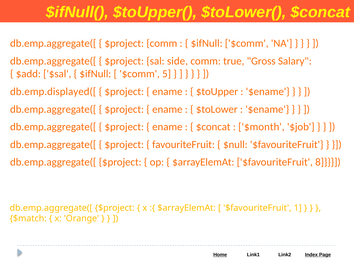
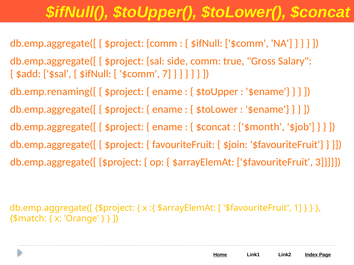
5: 5 -> 7 (167, 74)
db.emp.displayed([: db.emp.displayed([ -> db.emp.renaming([ (53, 92)
$null: $null -> $join (235, 145)
8: 8 -> 3 (328, 162)
